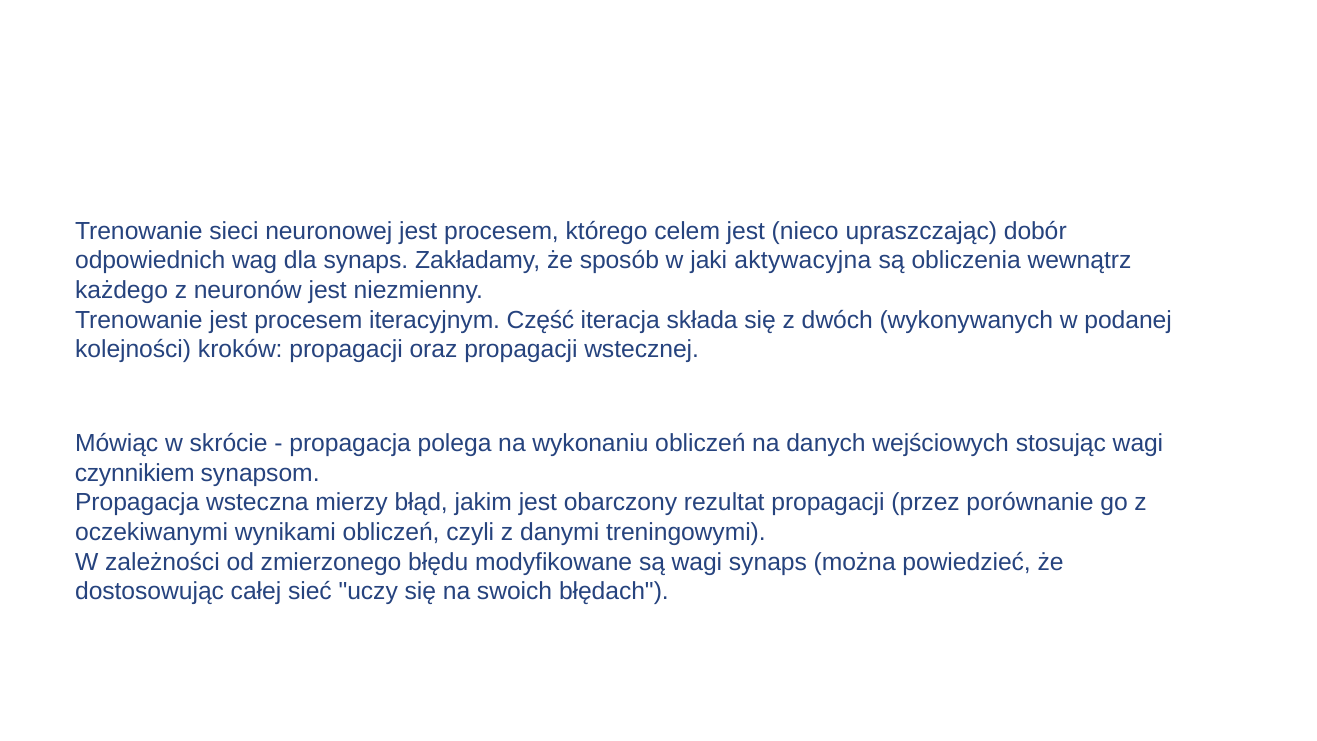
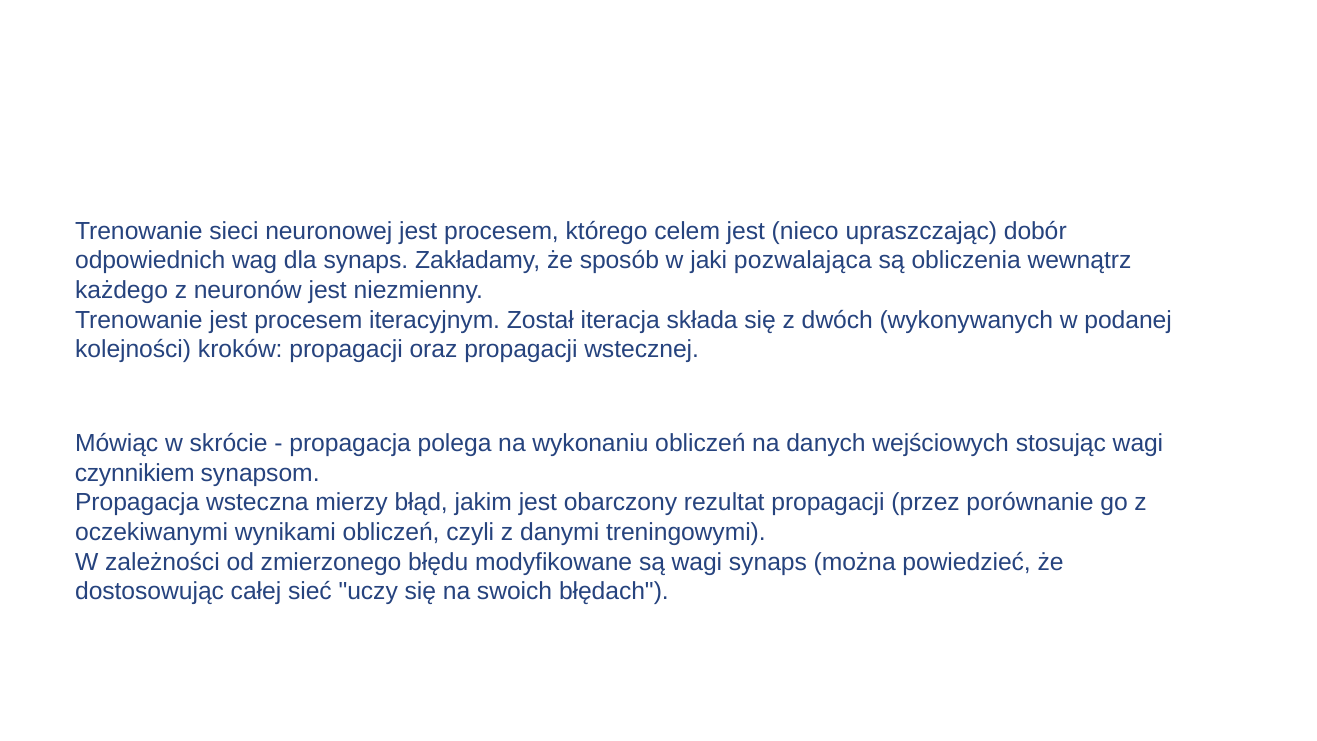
aktywacyjna: aktywacyjna -> pozwalająca (803, 261)
Część: Część -> Został (540, 320)
